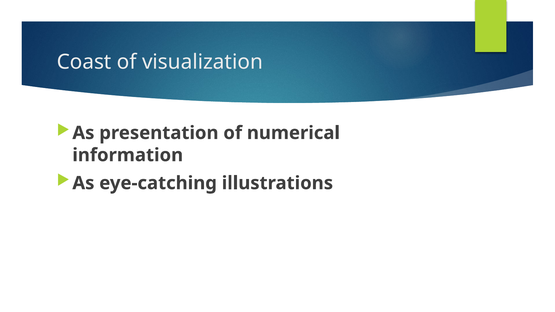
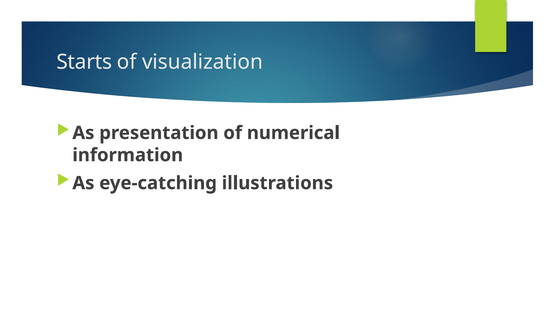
Coast: Coast -> Starts (84, 62)
